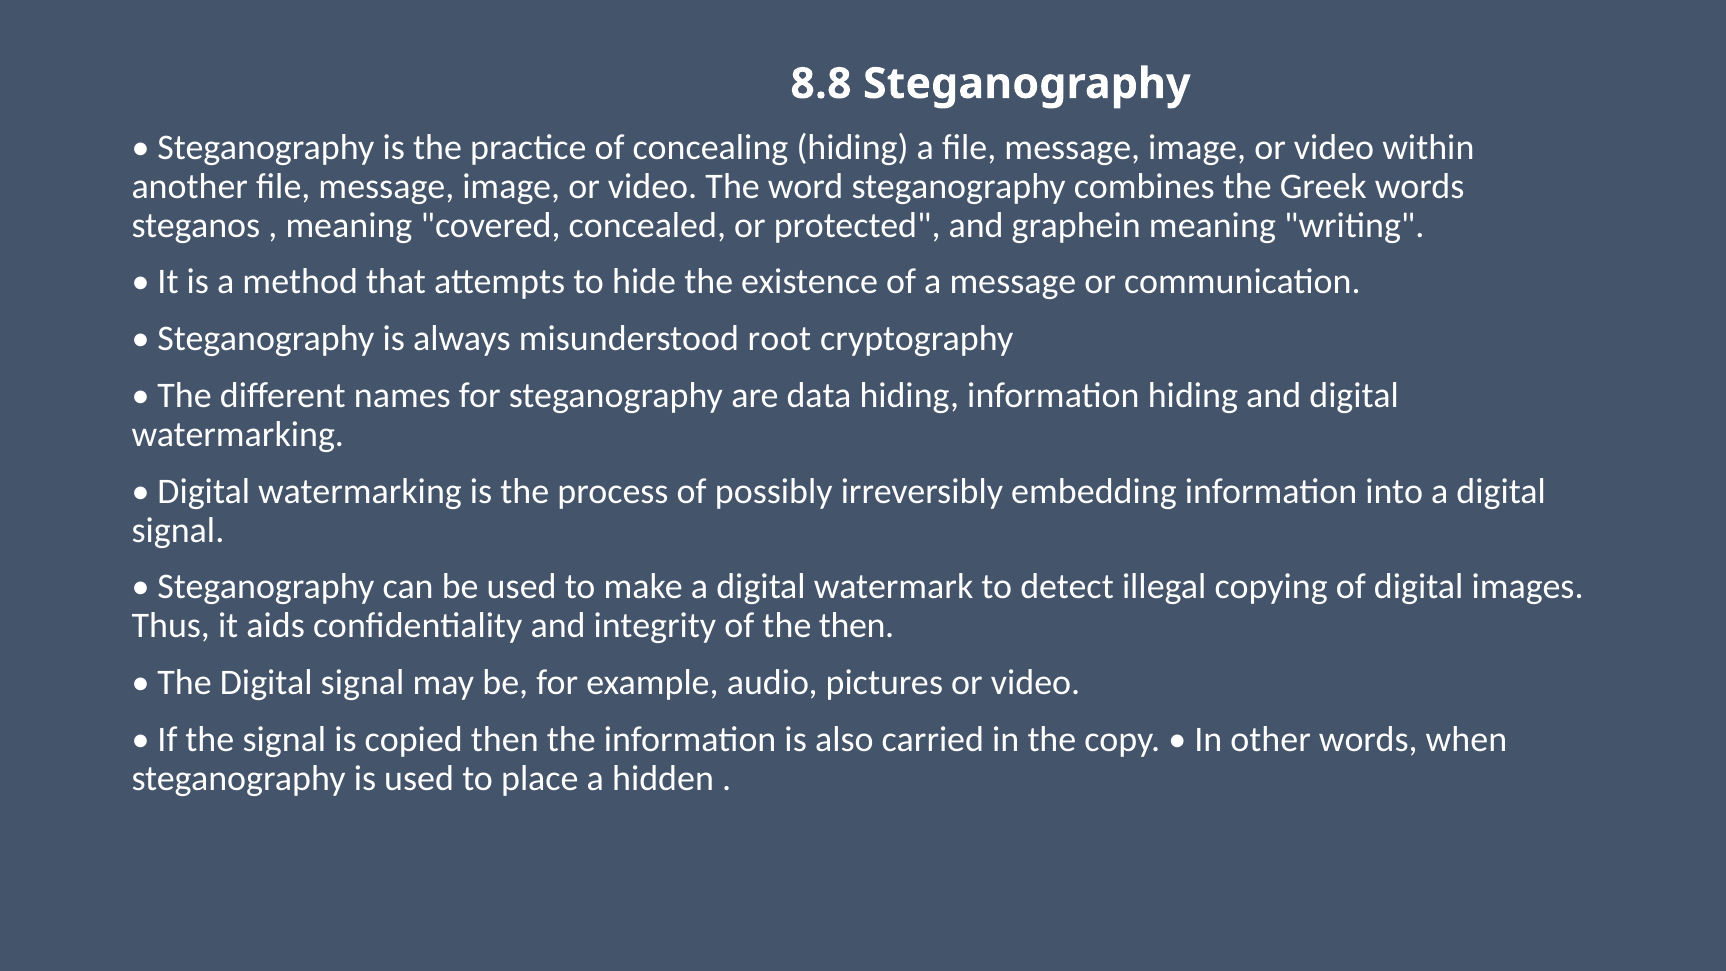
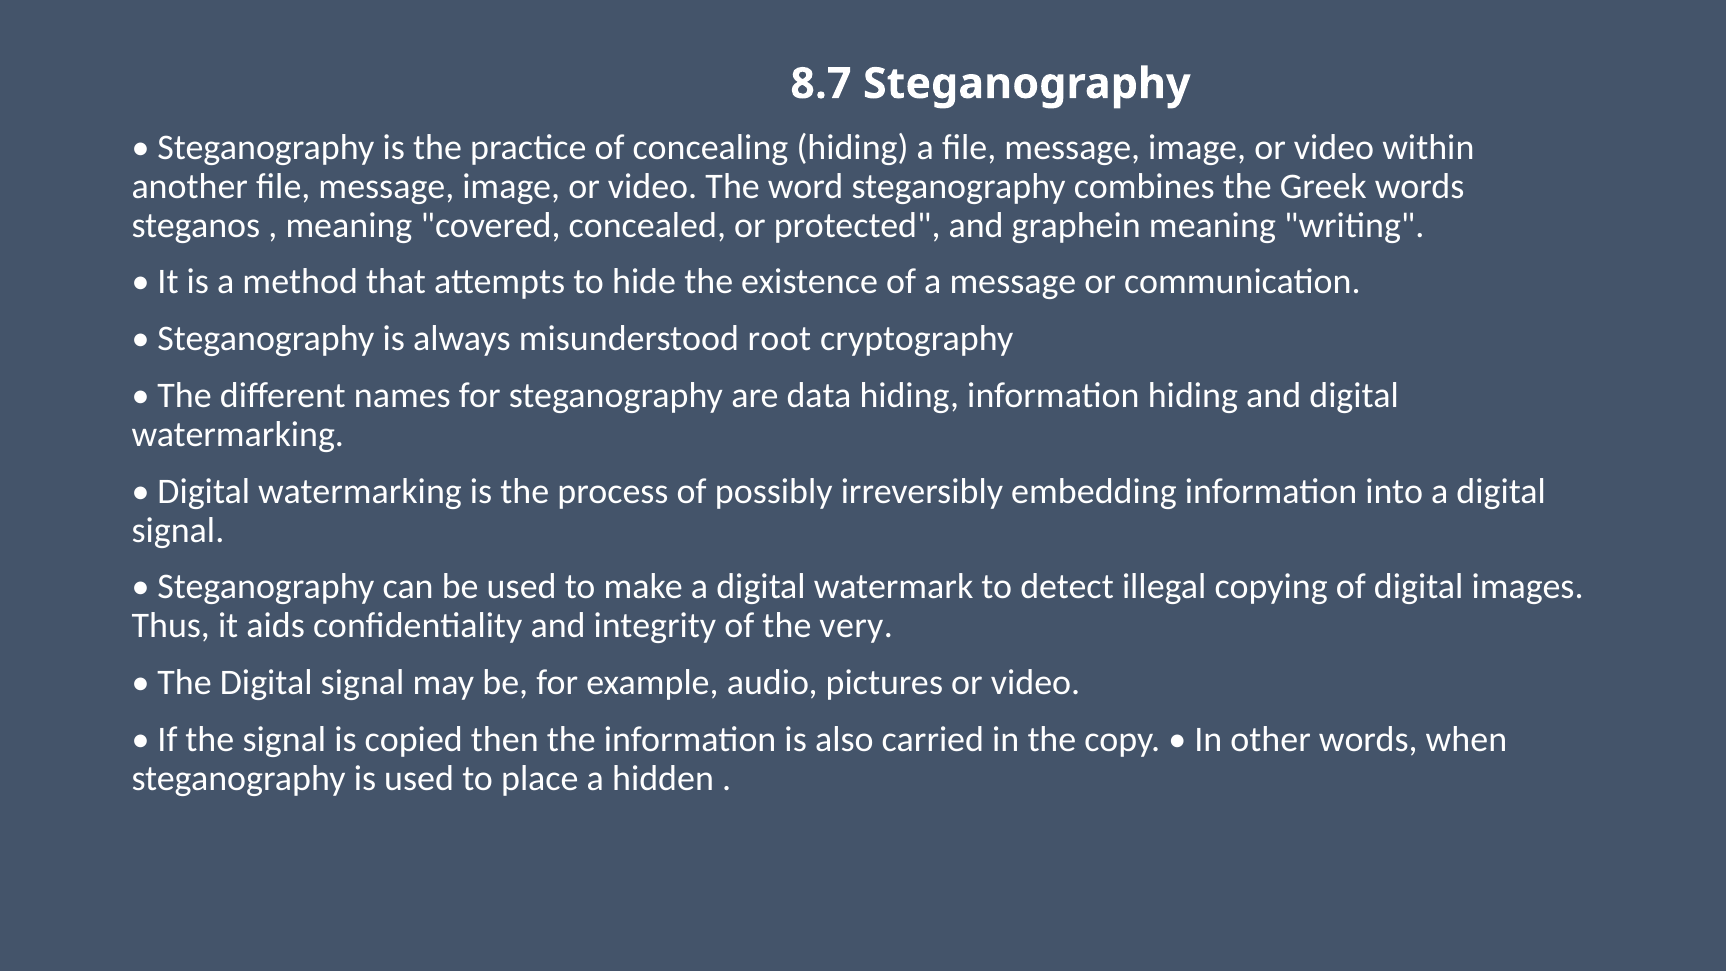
8.8: 8.8 -> 8.7 (821, 84)
the then: then -> very (856, 626)
